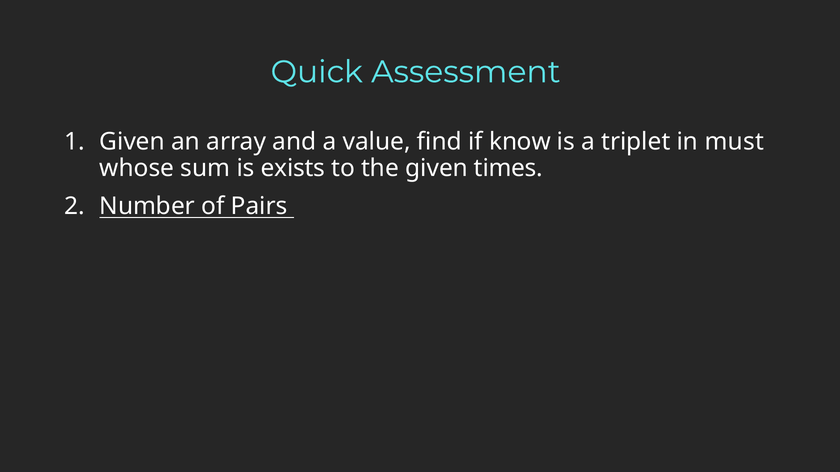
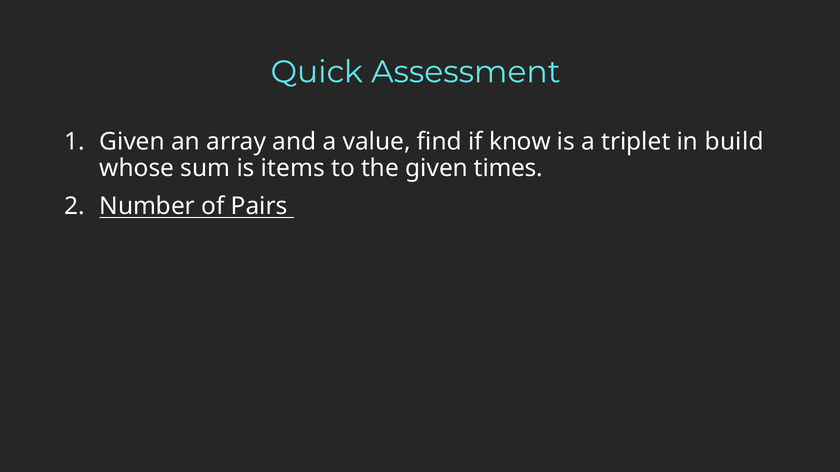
must: must -> build (734, 142)
exists: exists -> items (293, 168)
